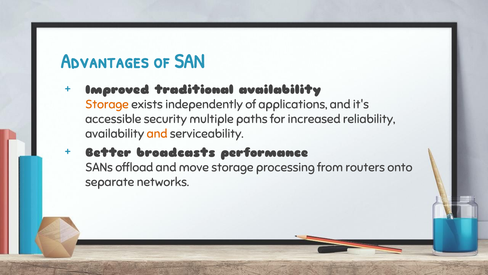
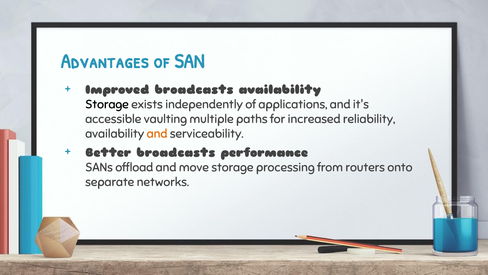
Improved traditional: traditional -> broadcasts (194, 90)
Storage colour: orange -> black (107, 104)
security: security -> vaulting (165, 119)
